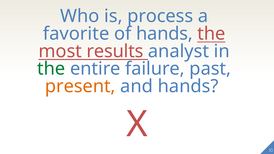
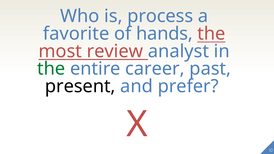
results: results -> review (115, 51)
failure: failure -> career (155, 69)
present colour: orange -> black (80, 86)
and hands: hands -> prefer (188, 86)
